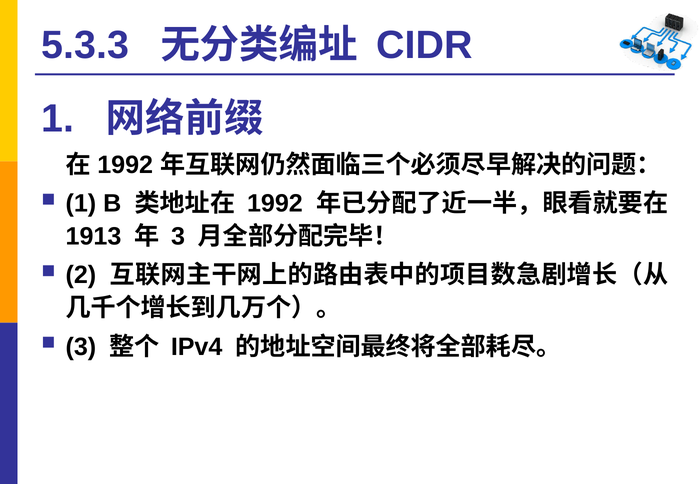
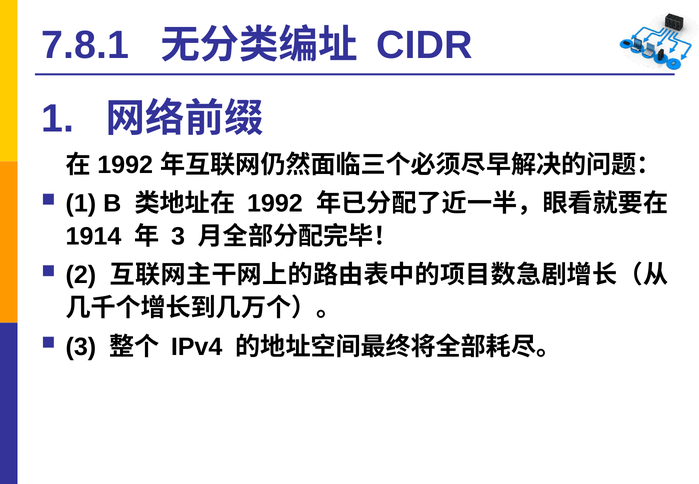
5.3.3: 5.3.3 -> 7.8.1 (85, 45)
1913: 1913 -> 1914 (93, 237)
